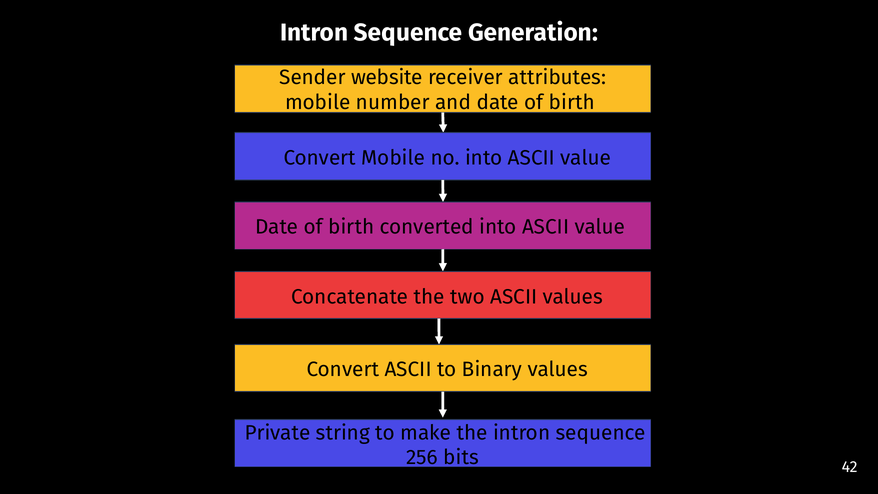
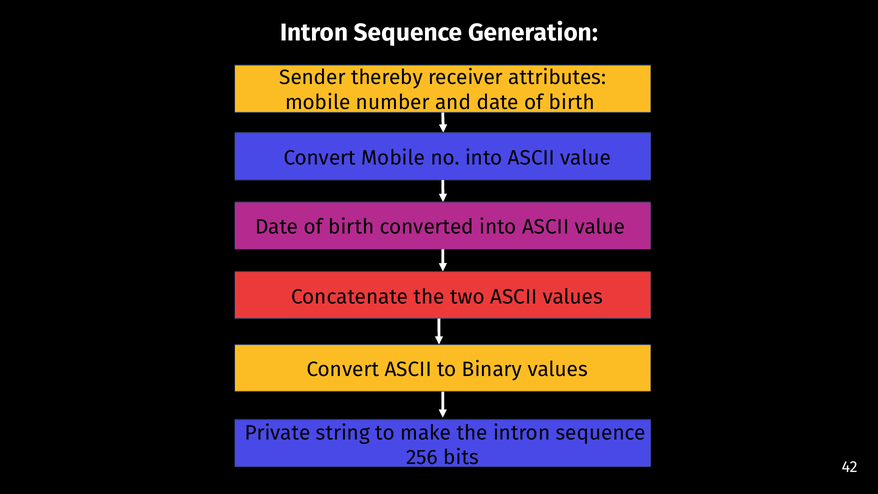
website: website -> thereby (387, 77)
